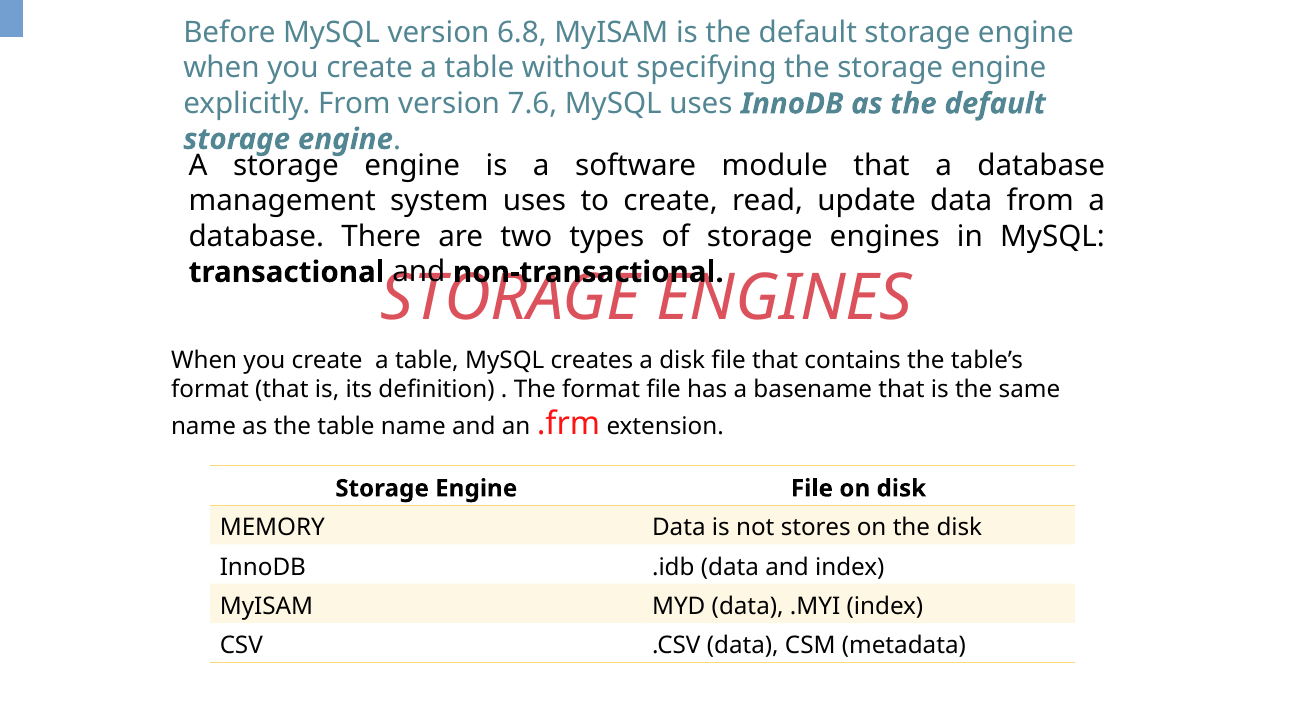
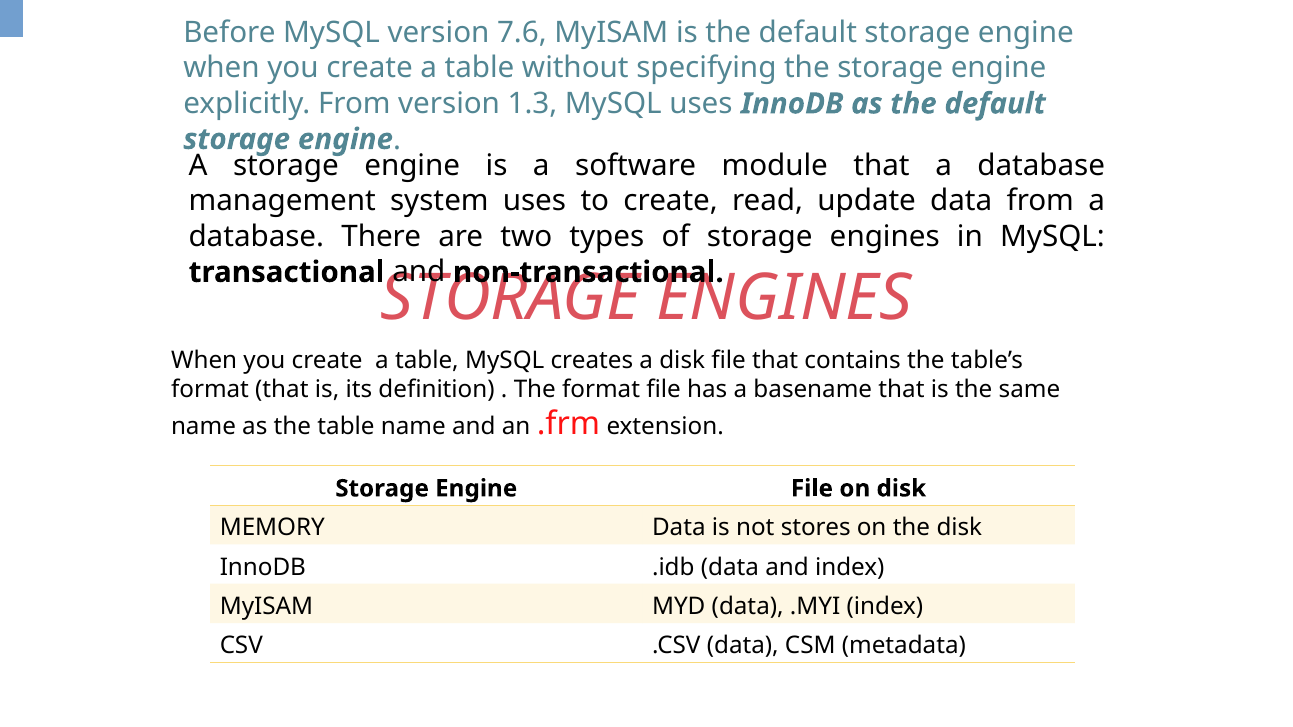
6.8: 6.8 -> 7.6 (522, 33)
7.6: 7.6 -> 1.3 (532, 104)
